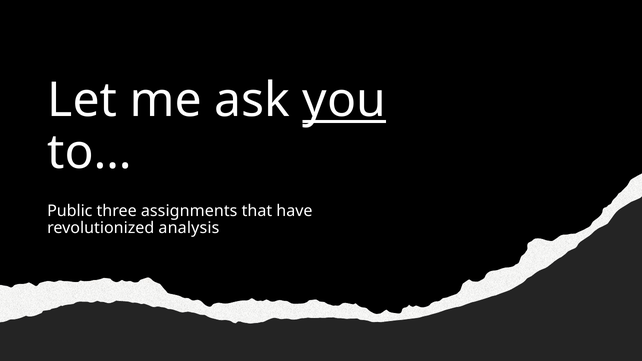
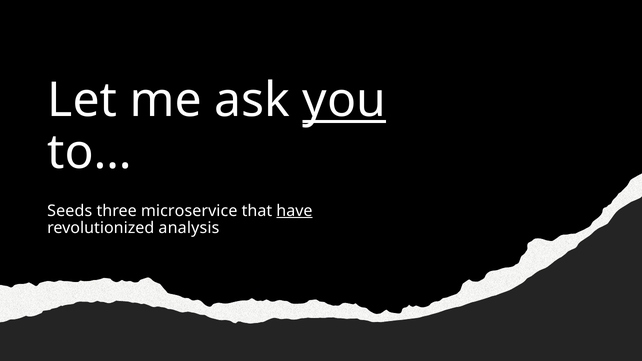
Public: Public -> Seeds (70, 211)
assignments: assignments -> microservice (189, 211)
have underline: none -> present (294, 211)
